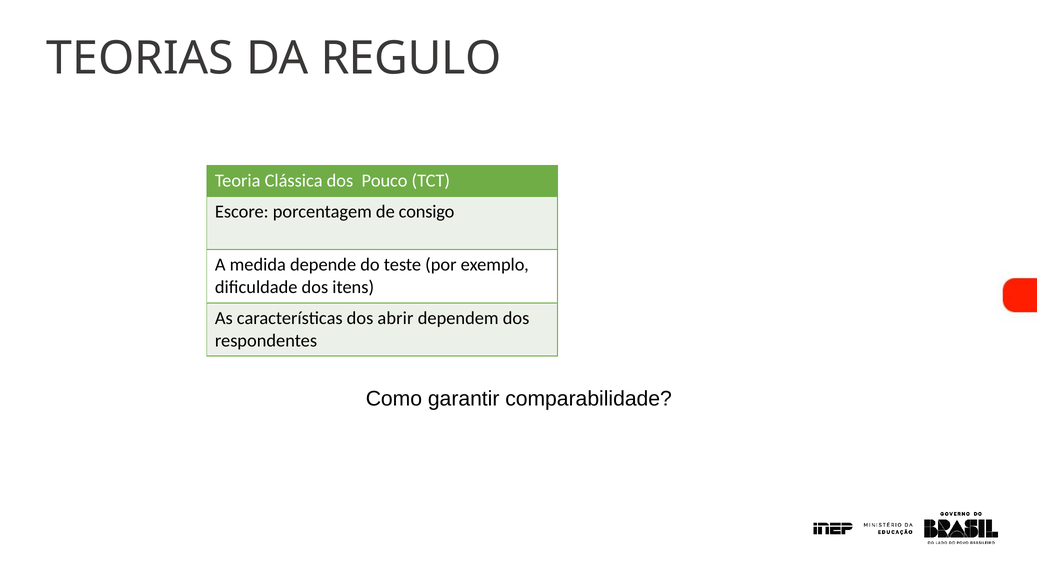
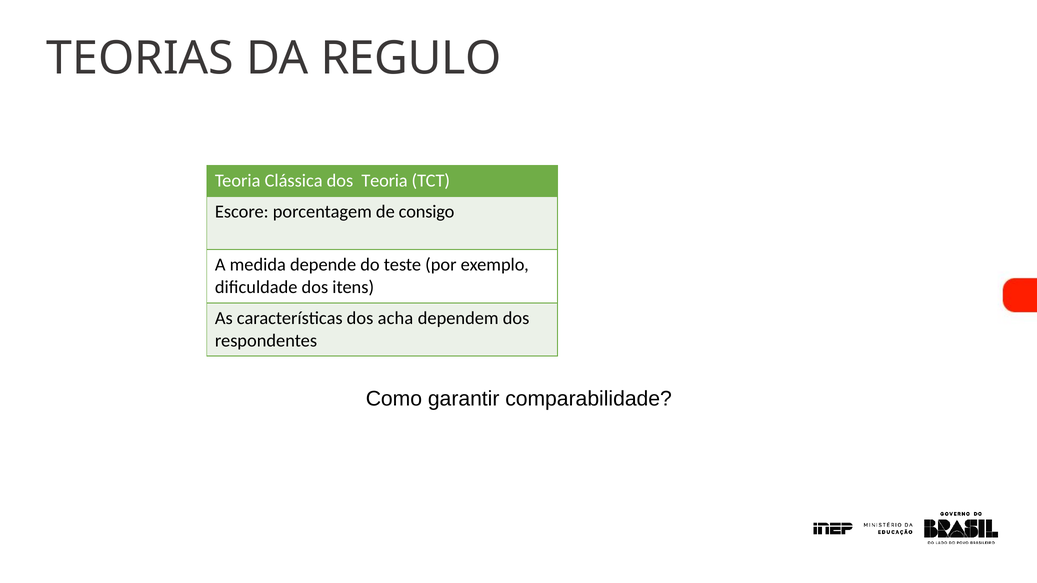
dos Pouco: Pouco -> Teoria (385, 181)
abrir: abrir -> acha (395, 318)
